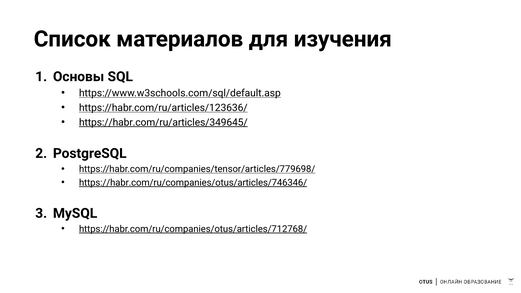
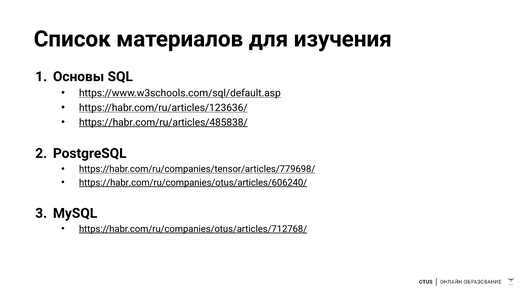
https://habr.com/ru/articles/349645/: https://habr.com/ru/articles/349645/ -> https://habr.com/ru/articles/485838/ (163, 122)
https://habr.com/ru/companies/otus/articles/746346/: https://habr.com/ru/companies/otus/articles/746346/ -> https://habr.com/ru/companies/otus/articles/606240/ (193, 183)
